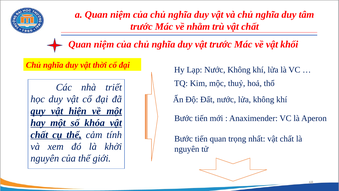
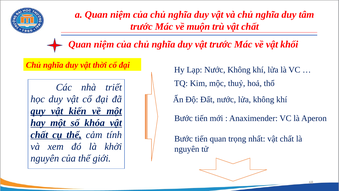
nhằm: nhằm -> muộn (198, 27)
hiện: hiện -> kiến (78, 111)
